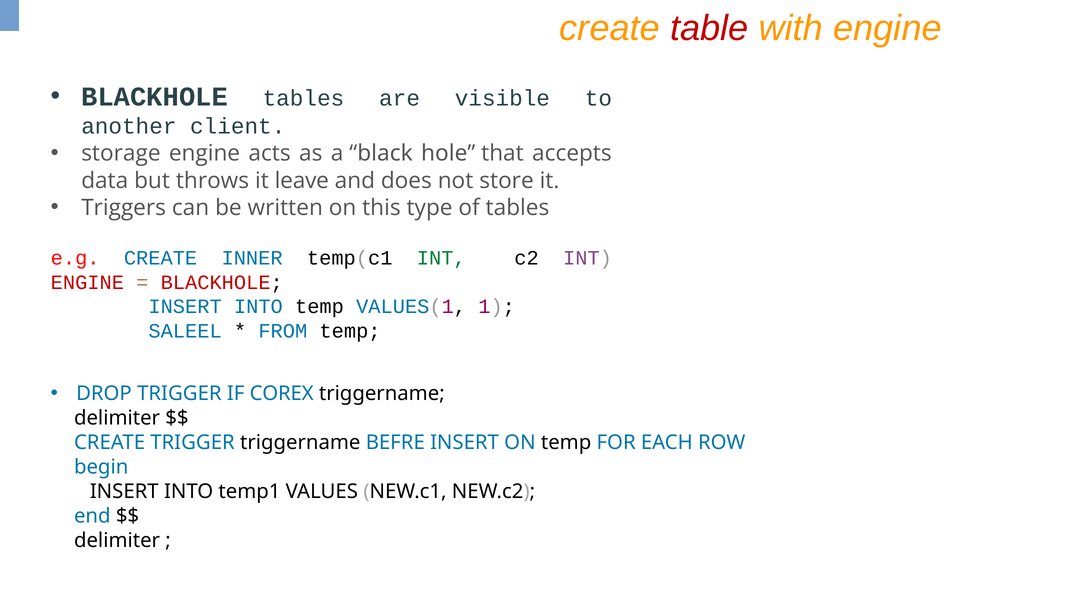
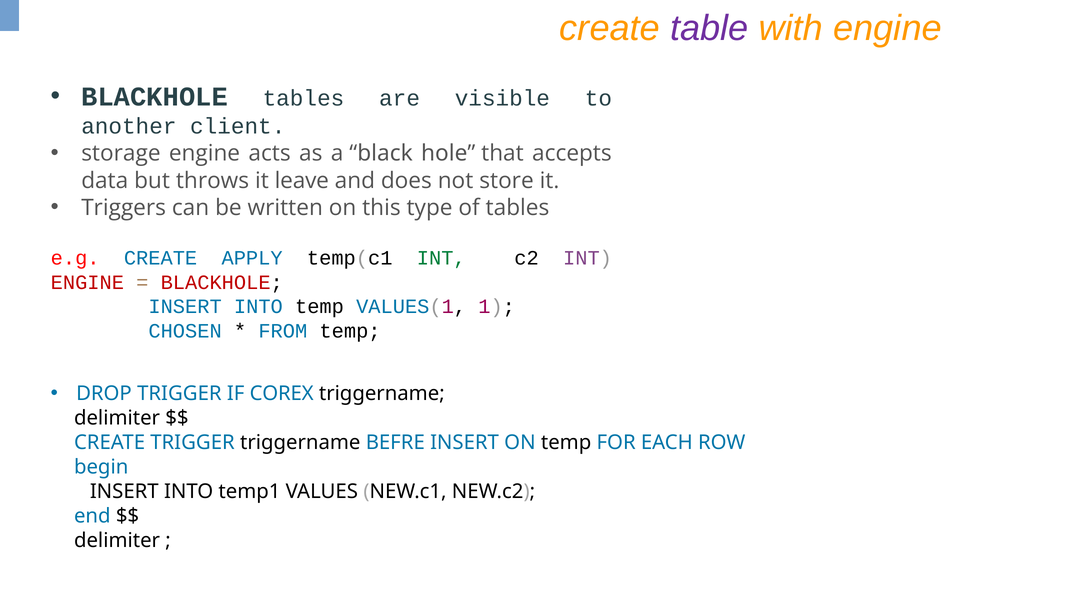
table colour: red -> purple (709, 28)
INNER: INNER -> APPLY (252, 258)
SALEEL: SALEEL -> CHOSEN (185, 331)
